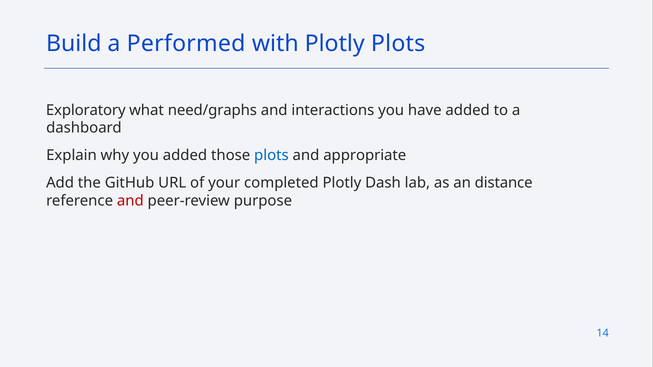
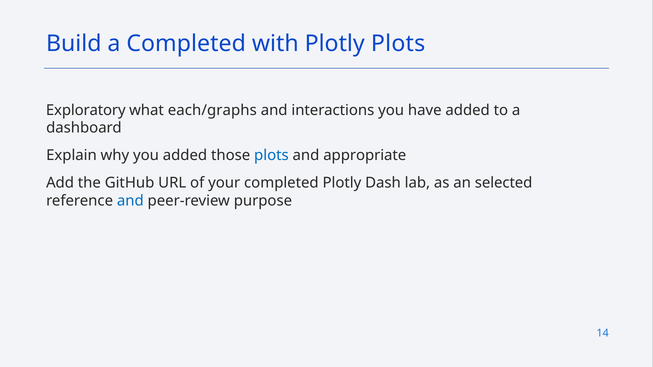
a Performed: Performed -> Completed (186, 44)
need/graphs: need/graphs -> each/graphs (212, 110)
distance: distance -> selected (504, 183)
and colour: red -> blue (130, 201)
